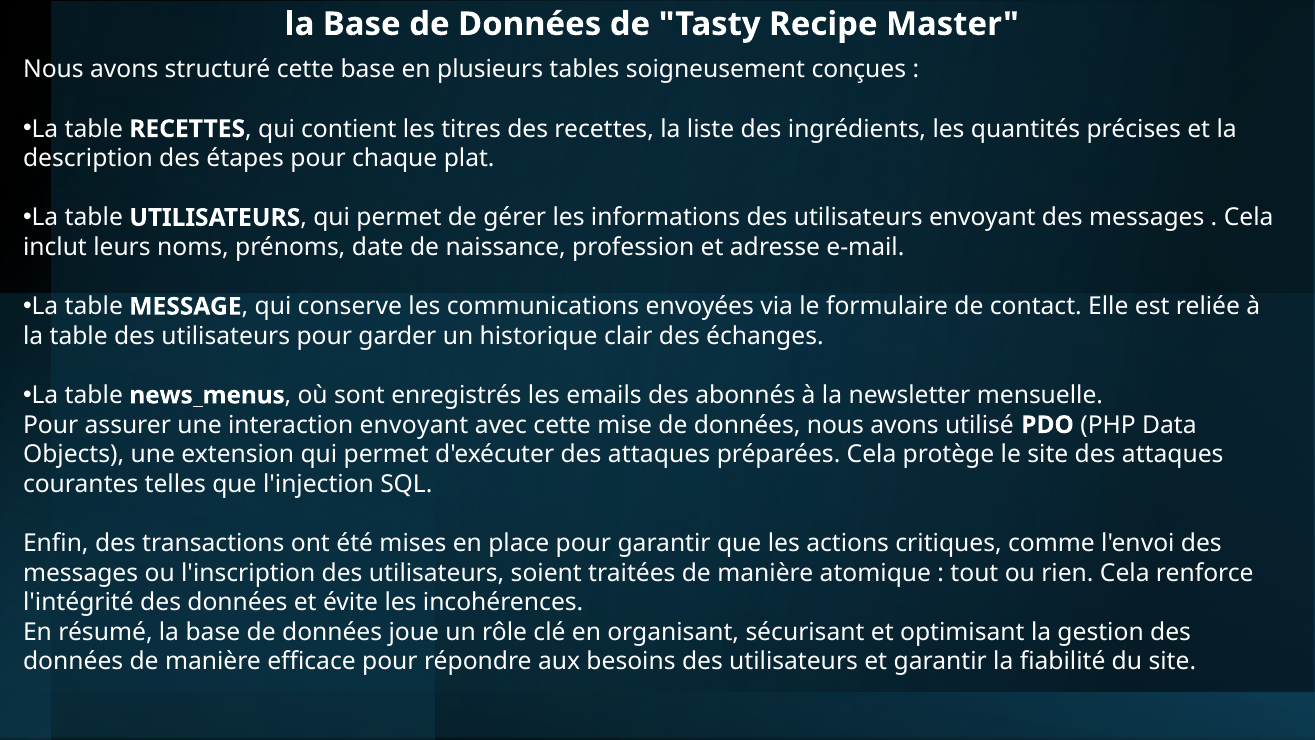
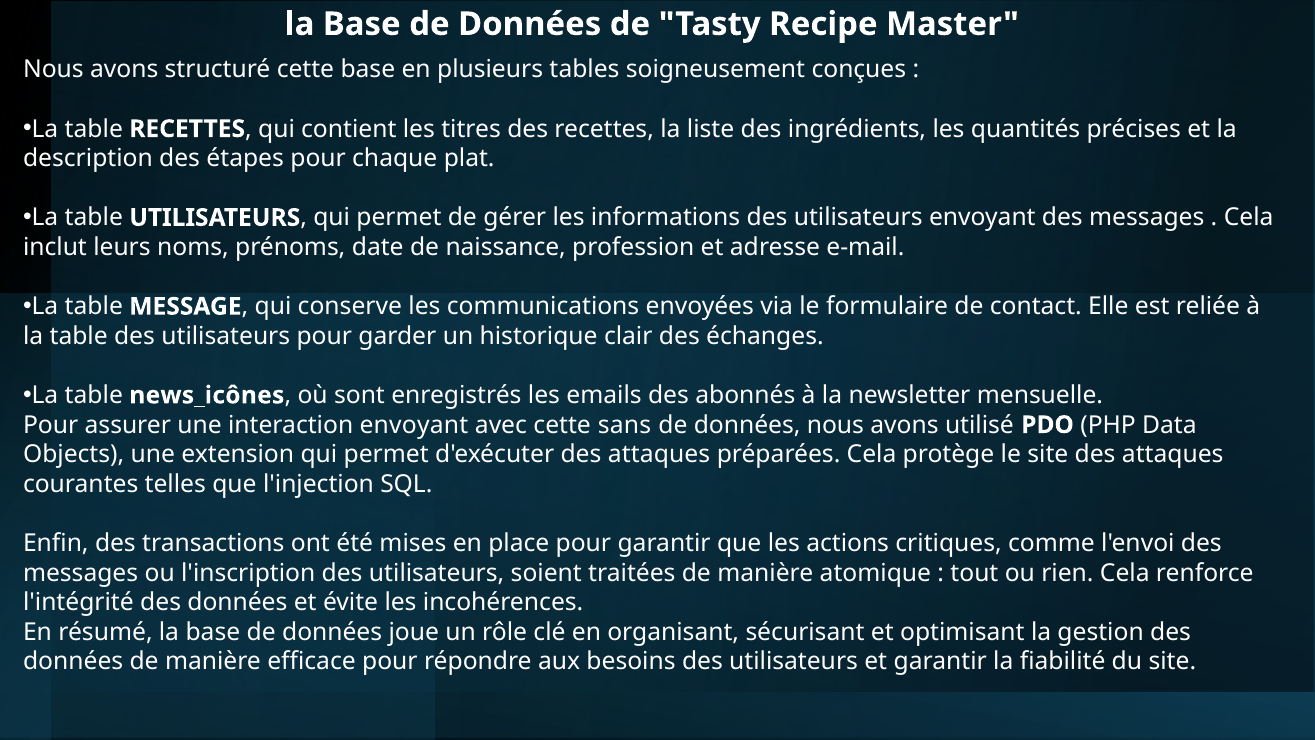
news_menus: news_menus -> news_icônes (207, 395)
mise: mise -> sans (625, 425)
